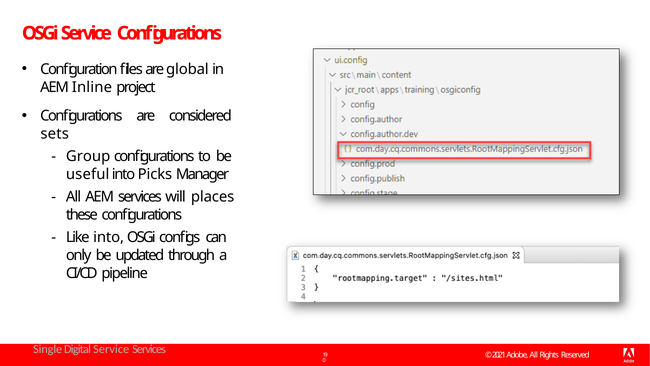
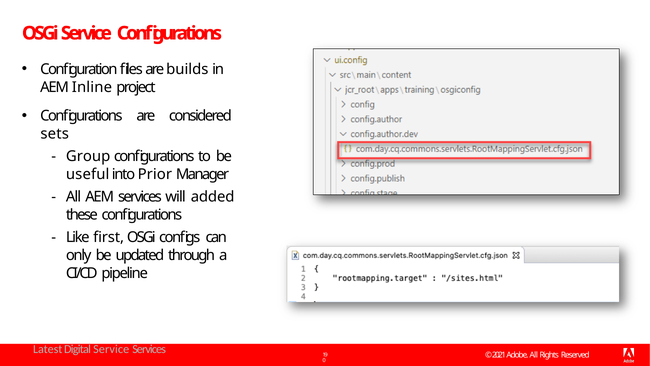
global: global -> builds (187, 69)
Picks: Picks -> Prior (155, 174)
places: places -> added (213, 197)
Like into: into -> first (109, 237)
Single: Single -> Latest (48, 349)
